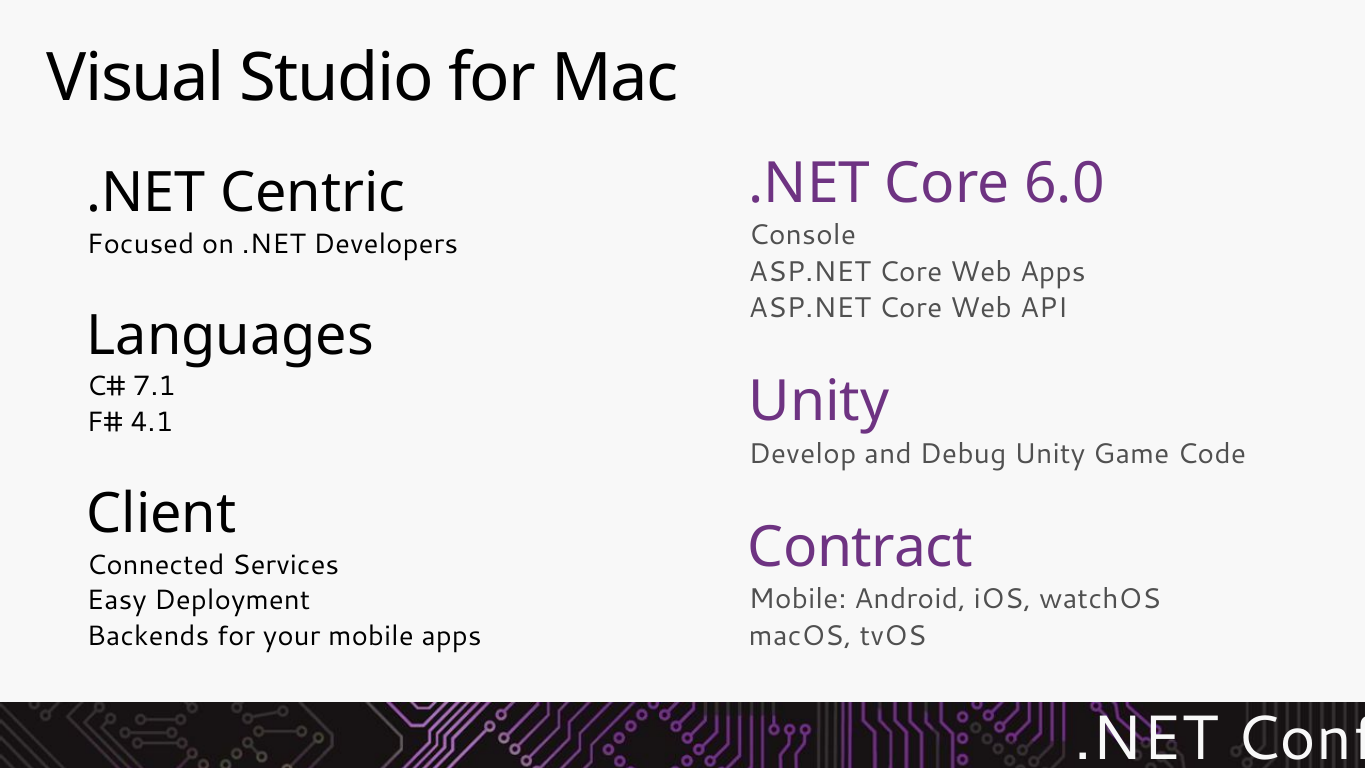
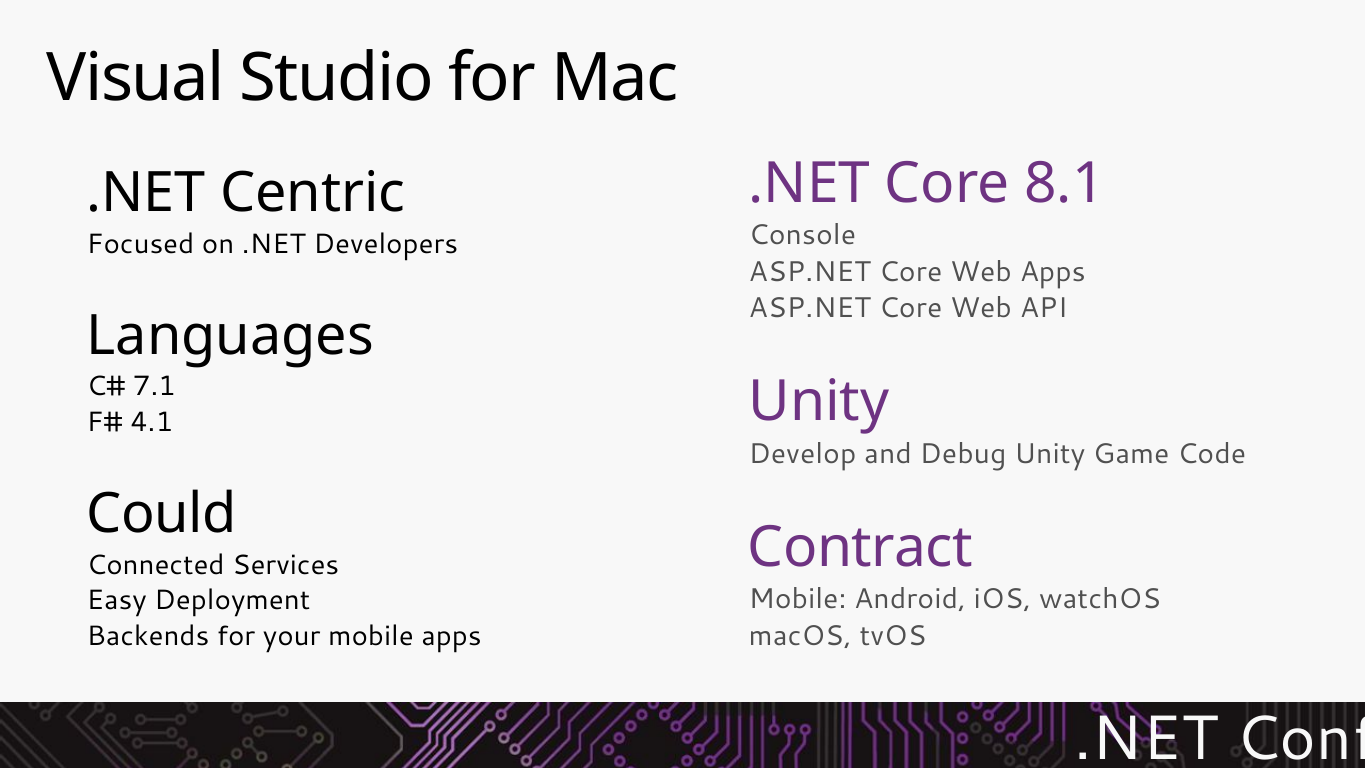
6.0: 6.0 -> 8.1 (1064, 184)
Client: Client -> Could (162, 514)
